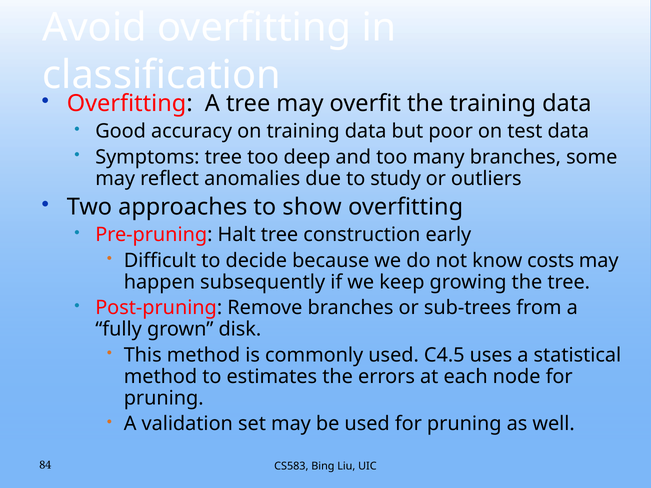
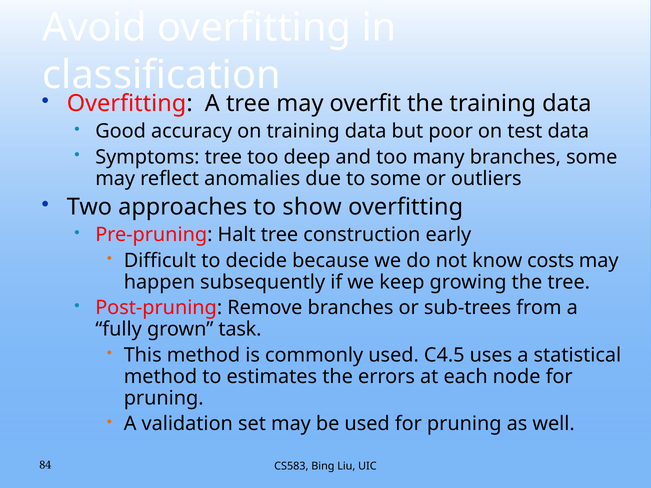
to study: study -> some (396, 179)
disk: disk -> task (240, 330)
